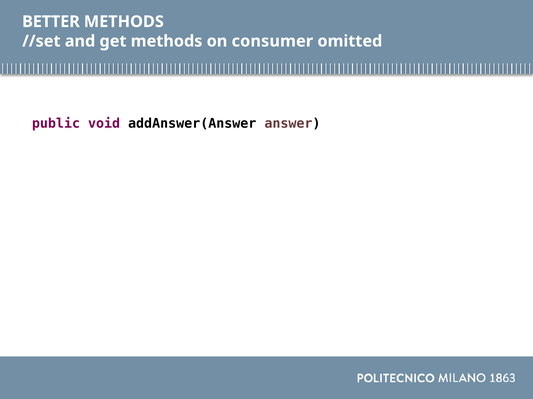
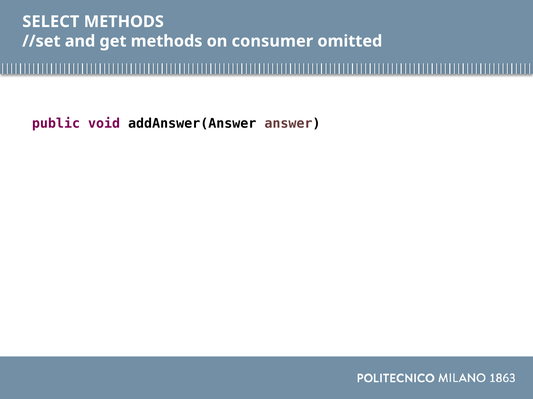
BETTER: BETTER -> SELECT (51, 22)
